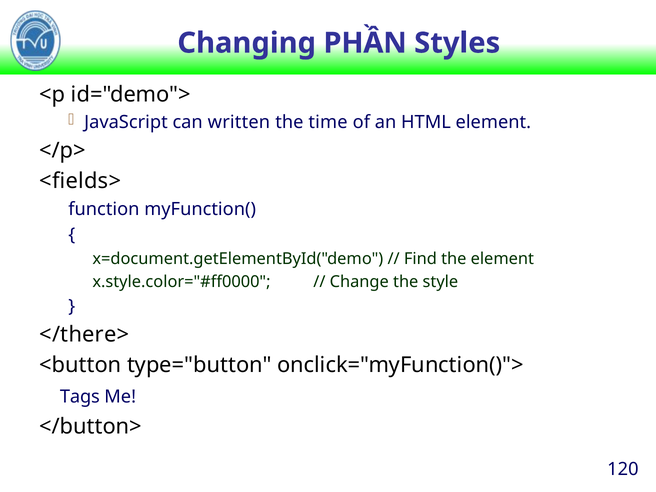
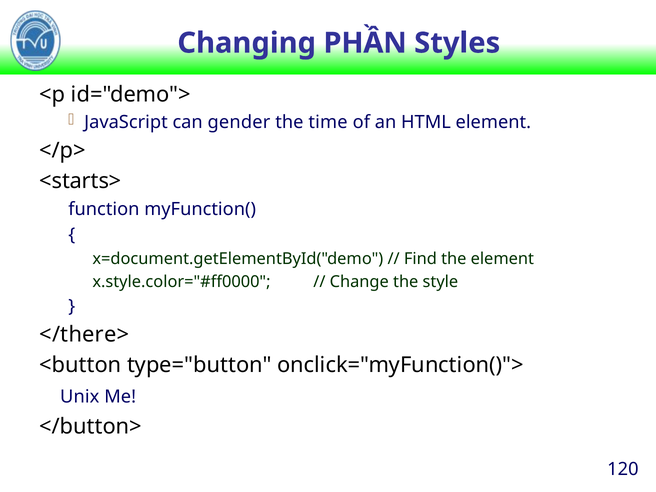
written: written -> gender (239, 122)
<fields>: <fields> -> <starts> (80, 181)
Tags: Tags -> Unix (80, 397)
